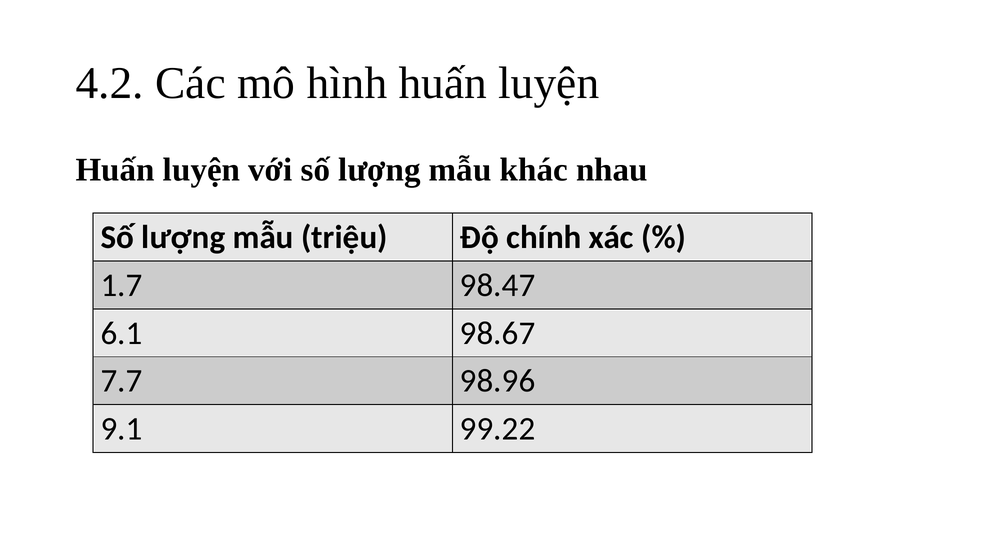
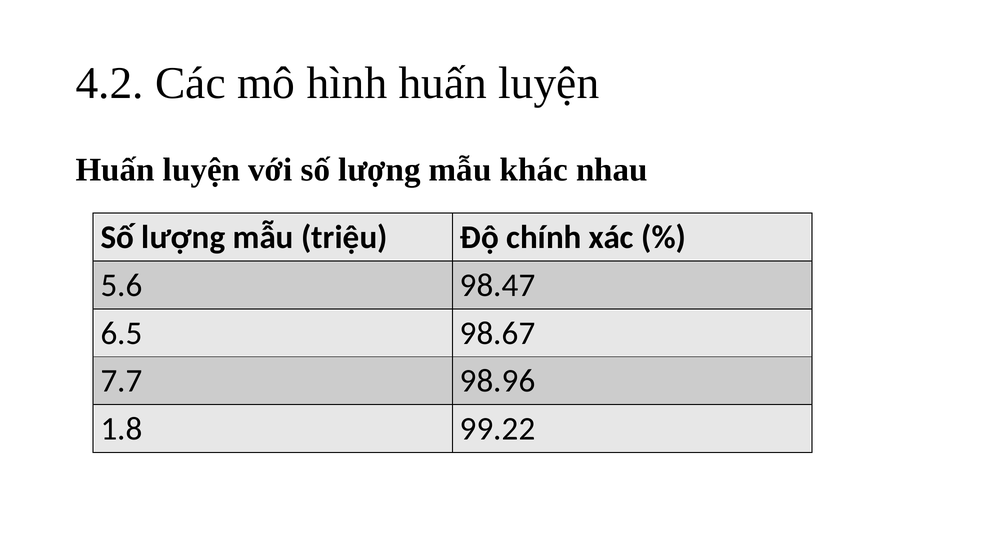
1.7: 1.7 -> 5.6 (121, 285)
6.1: 6.1 -> 6.5 (121, 333)
9.1: 9.1 -> 1.8 (121, 429)
